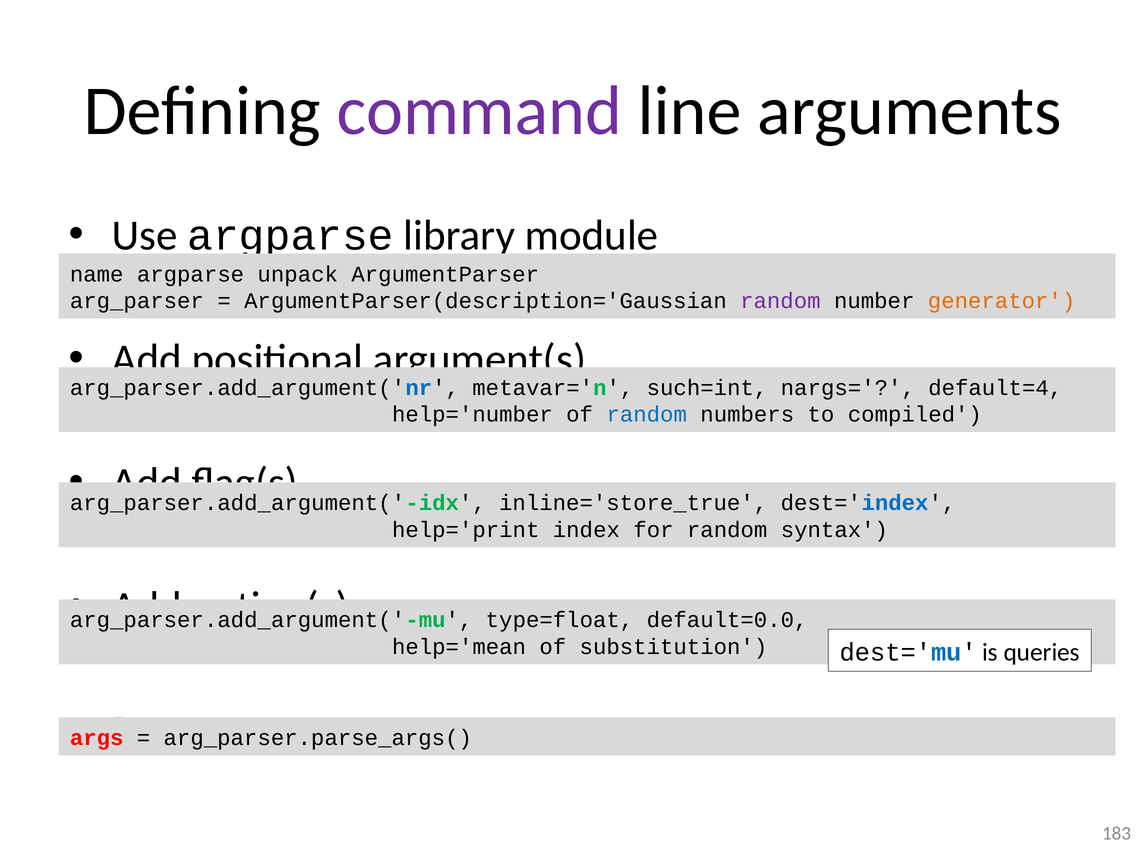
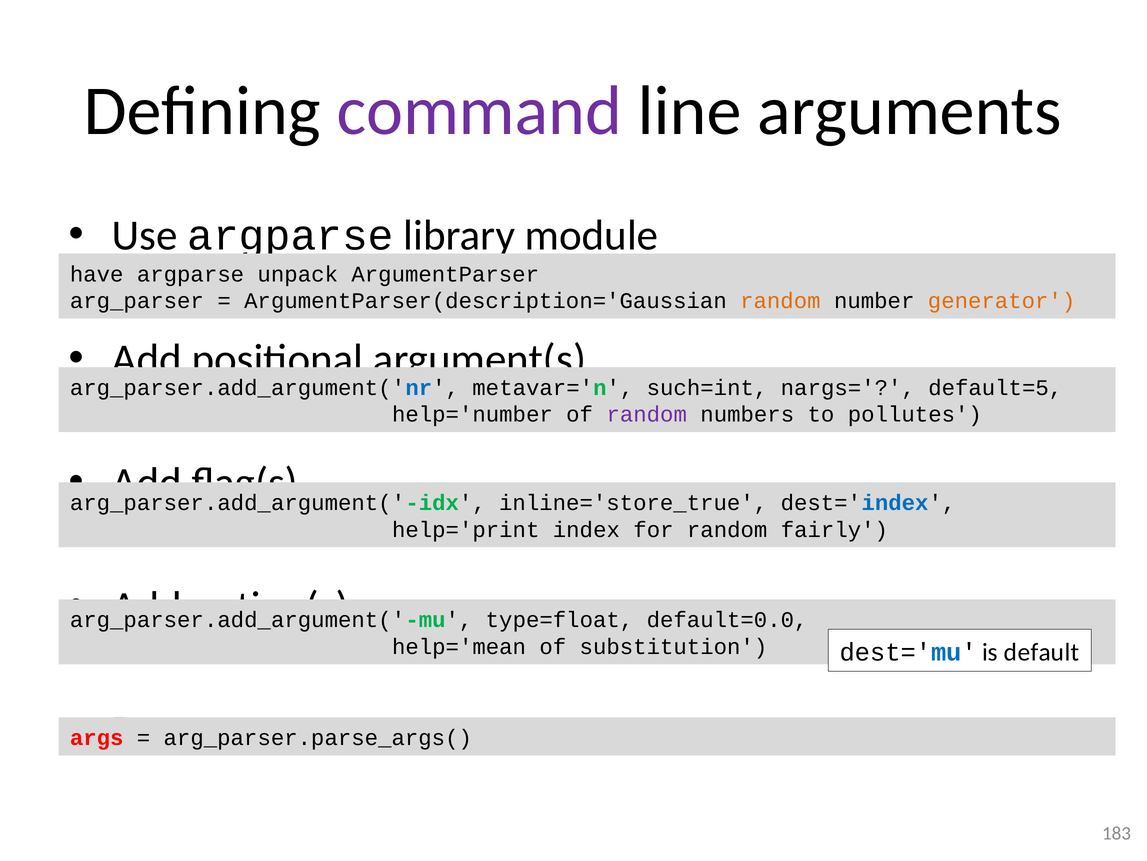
name: name -> have (97, 274)
random colour: purple -> orange (780, 301)
default=4: default=4 -> default=5 (995, 387)
random colour: blue -> purple (647, 414)
compiled: compiled -> pollutes (915, 414)
syntax: syntax -> fairly (834, 529)
queries: queries -> default (1042, 652)
